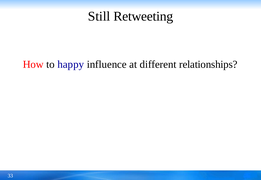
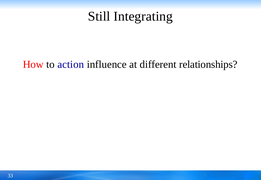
Retweeting: Retweeting -> Integrating (143, 16)
happy: happy -> action (71, 65)
